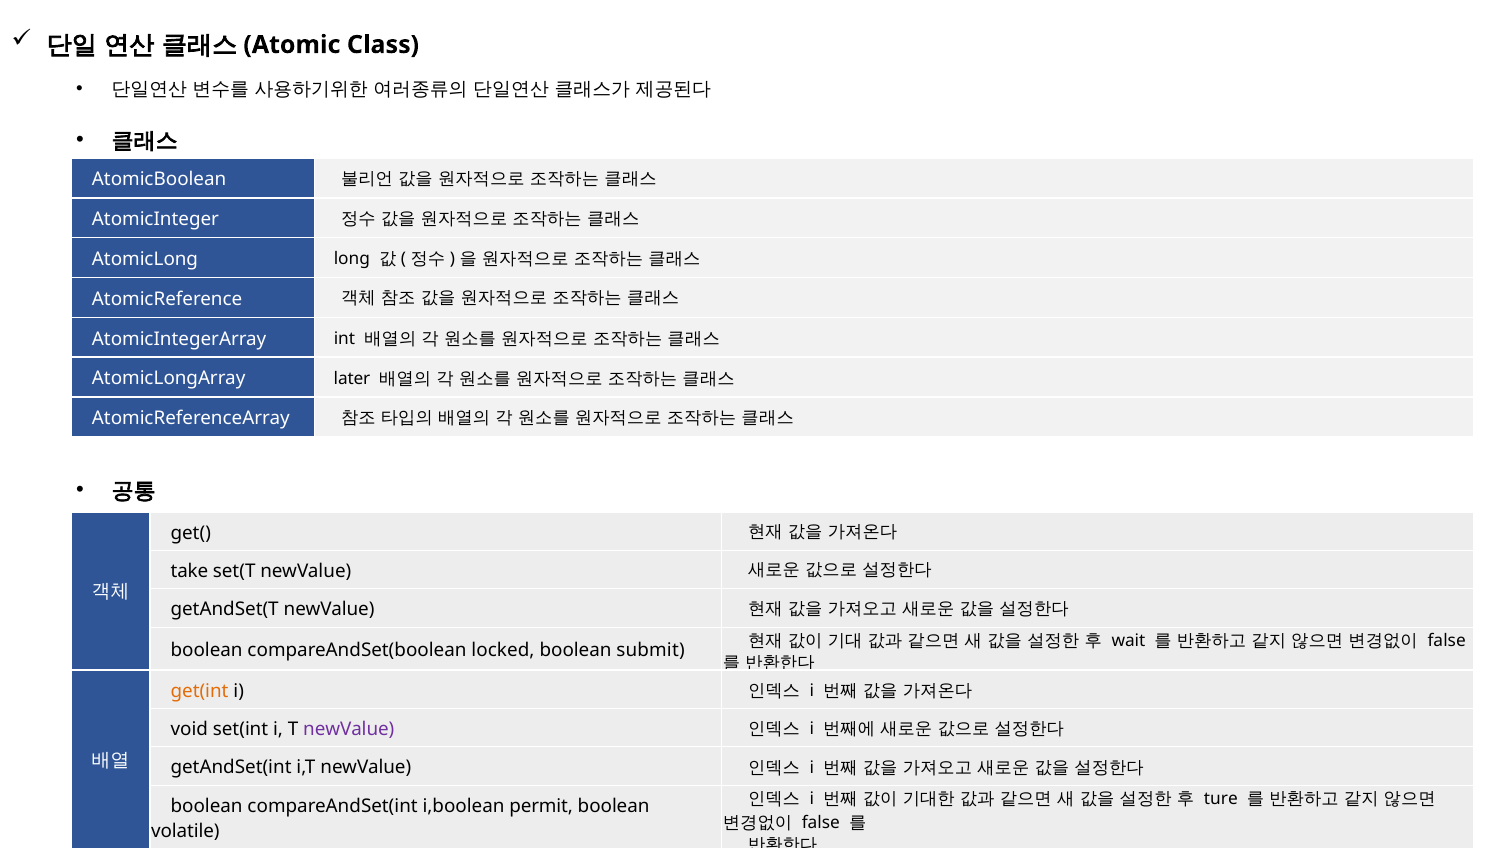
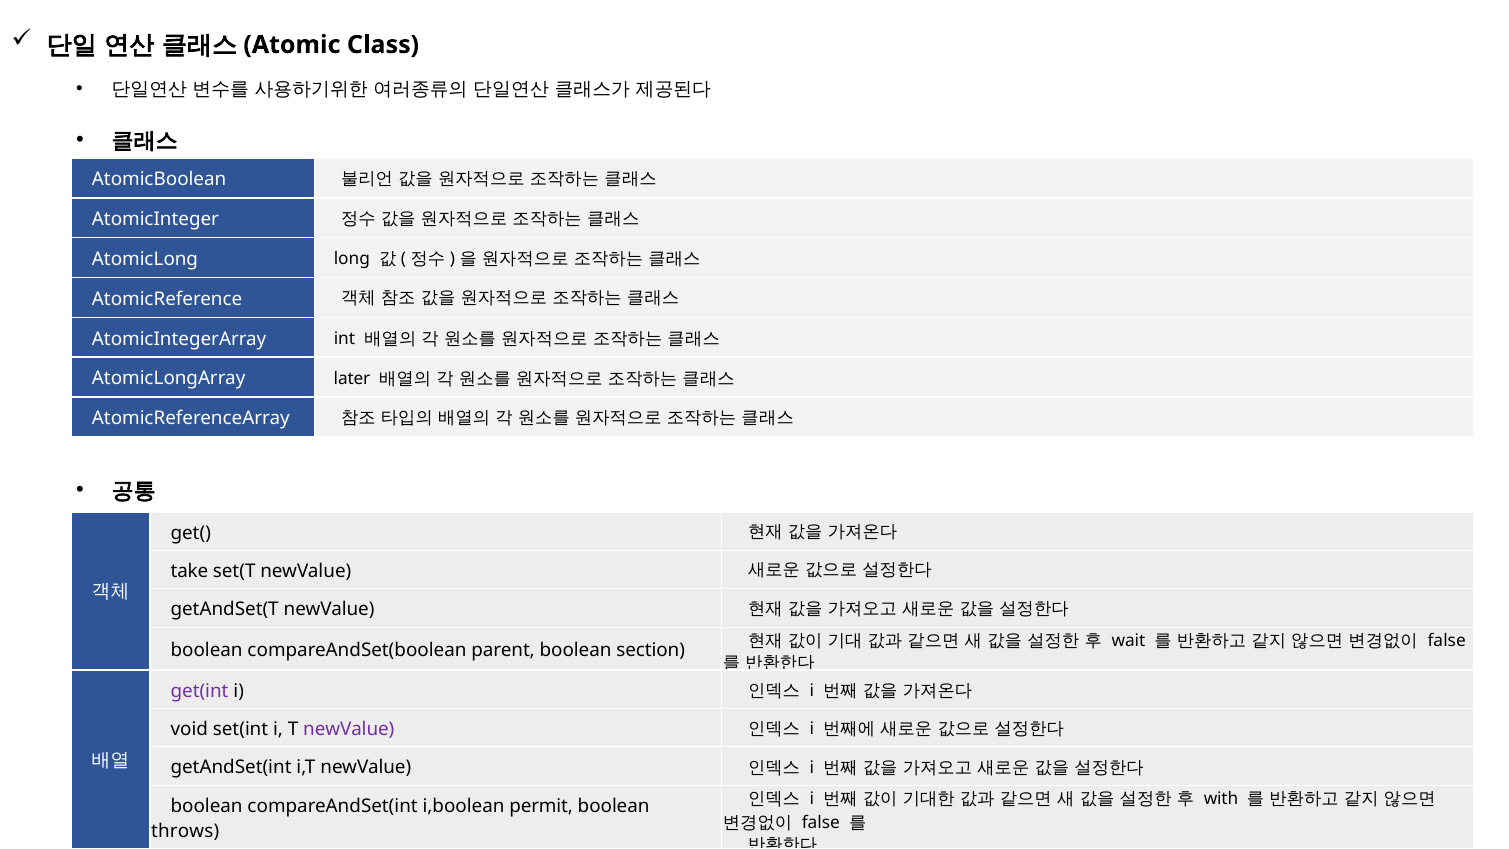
locked: locked -> parent (503, 650)
submit: submit -> section (651, 650)
get(int colour: orange -> purple (200, 691)
ture: ture -> with (1221, 799)
volatile: volatile -> throws (185, 831)
